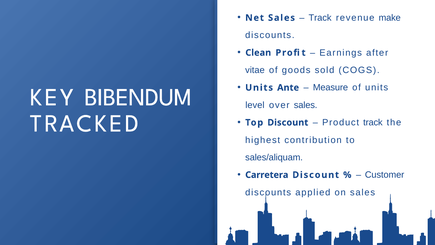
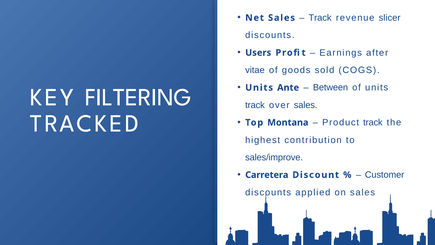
make: make -> slicer (390, 18)
Clean: Clean -> Users (258, 53)
Measure: Measure -> Between (330, 88)
BIBENDUM: BIBENDUM -> FILTERING (138, 97)
level: level -> track (255, 105)
Top Discount: Discount -> Montana (288, 122)
sales/aliquam: sales/aliquam -> sales/improve (274, 157)
